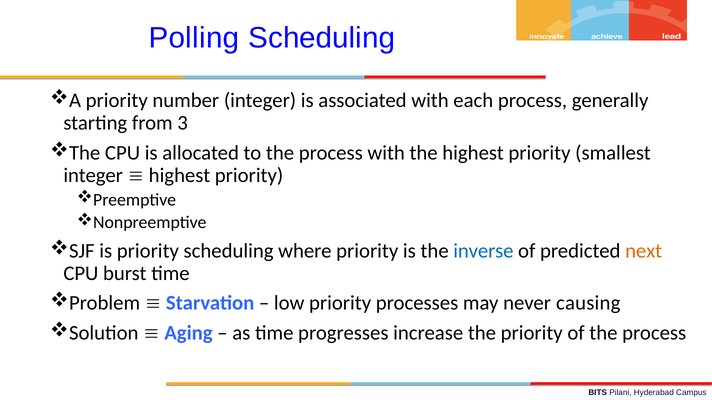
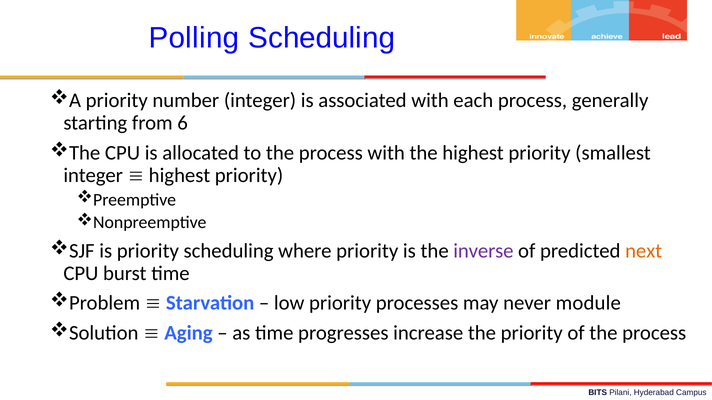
3: 3 -> 6 (183, 123)
inverse colour: blue -> purple (483, 251)
causing: causing -> module (588, 303)
